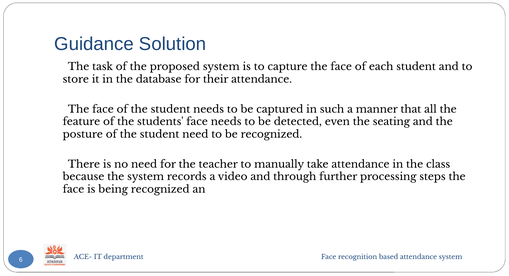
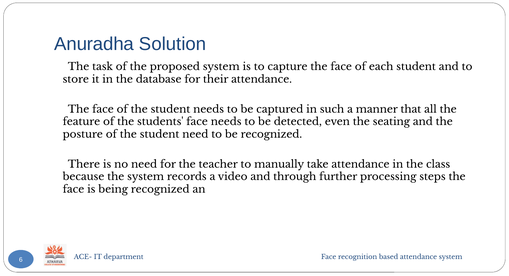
Guidance: Guidance -> Anuradha (94, 44)
